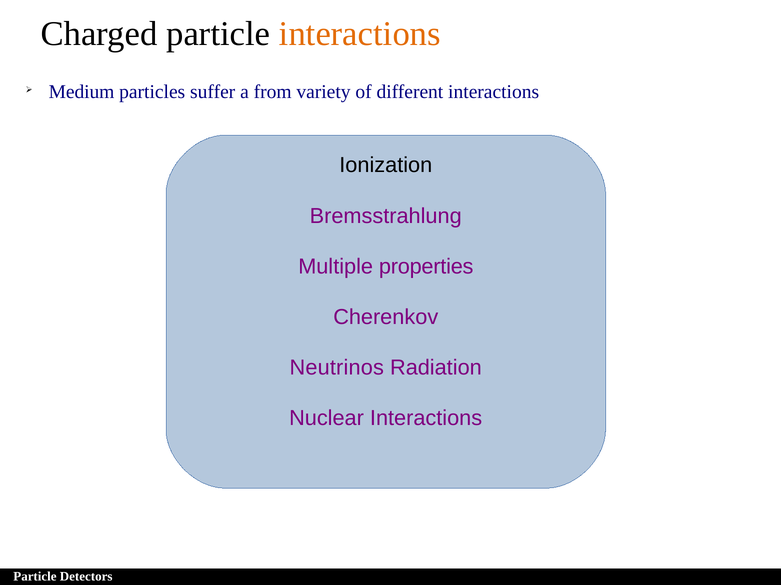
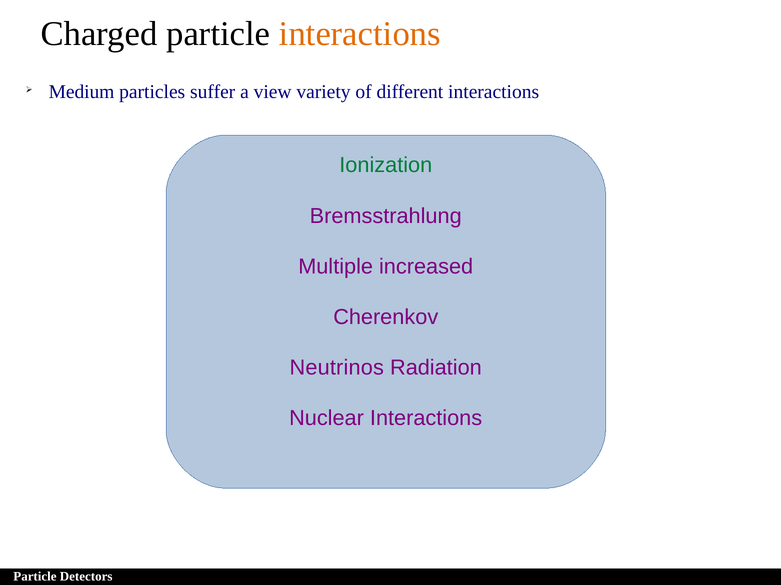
from: from -> view (273, 92)
Ionization colour: black -> green (386, 166)
properties: properties -> increased (426, 267)
